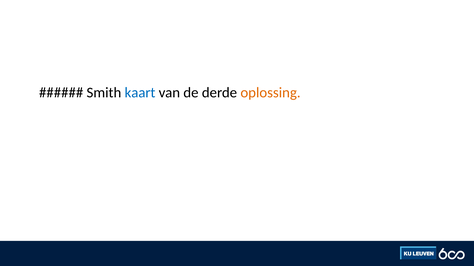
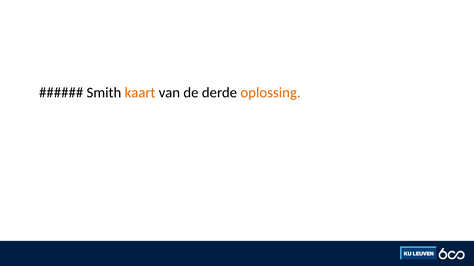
kaart colour: blue -> orange (140, 93)
